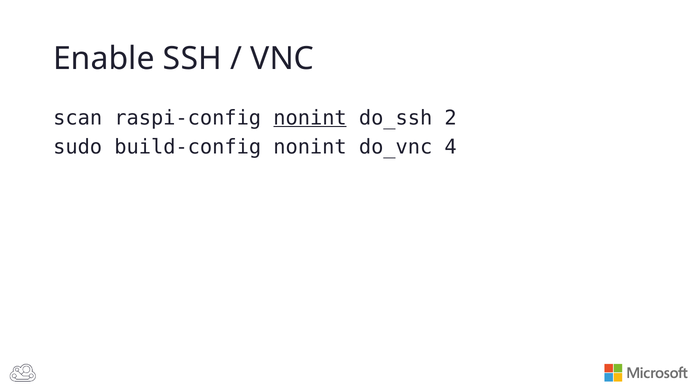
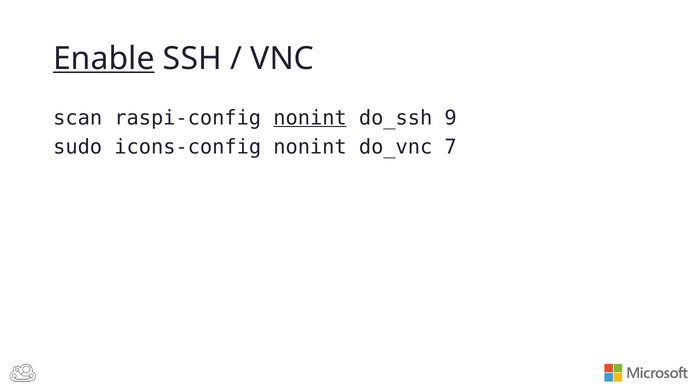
Enable underline: none -> present (104, 59)
2: 2 -> 9 (451, 118)
build-config: build-config -> icons-config (188, 147)
4: 4 -> 7 (451, 147)
